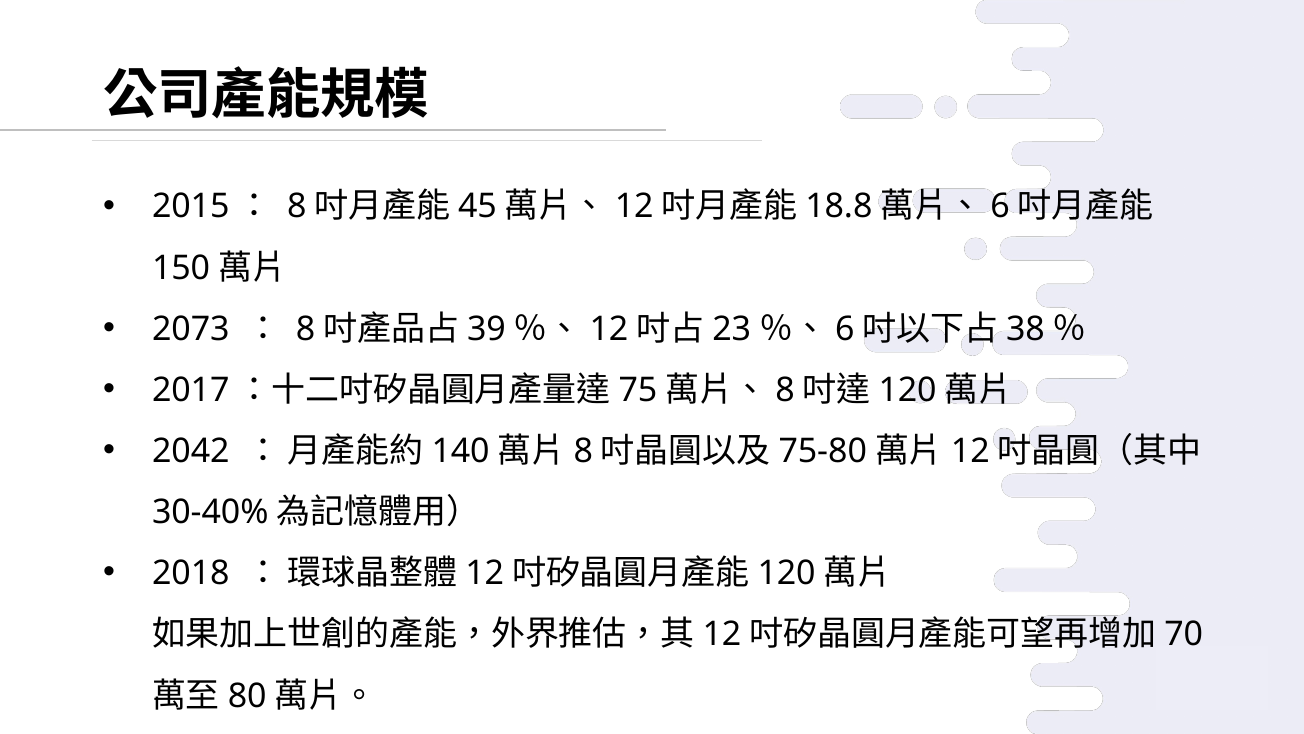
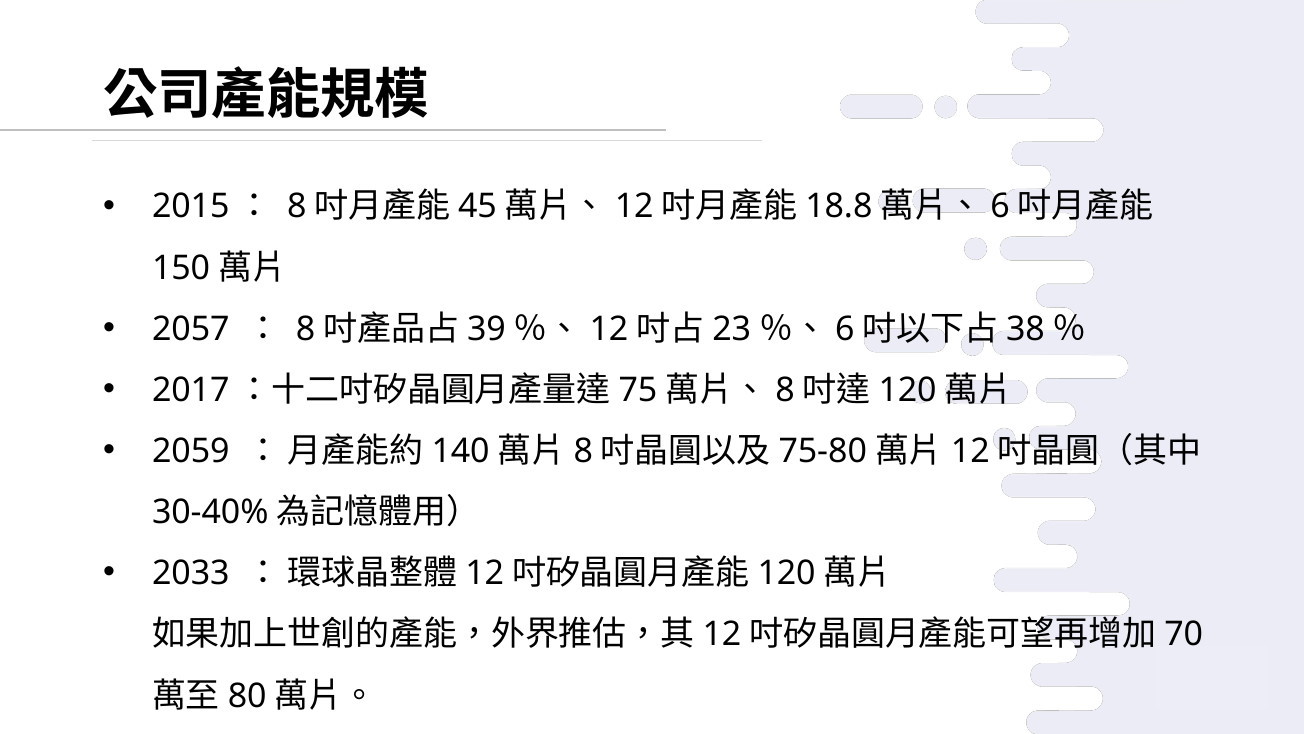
2073: 2073 -> 2057 (191, 329)
2042: 2042 -> 2059 (191, 451)
2018: 2018 -> 2033 (191, 573)
